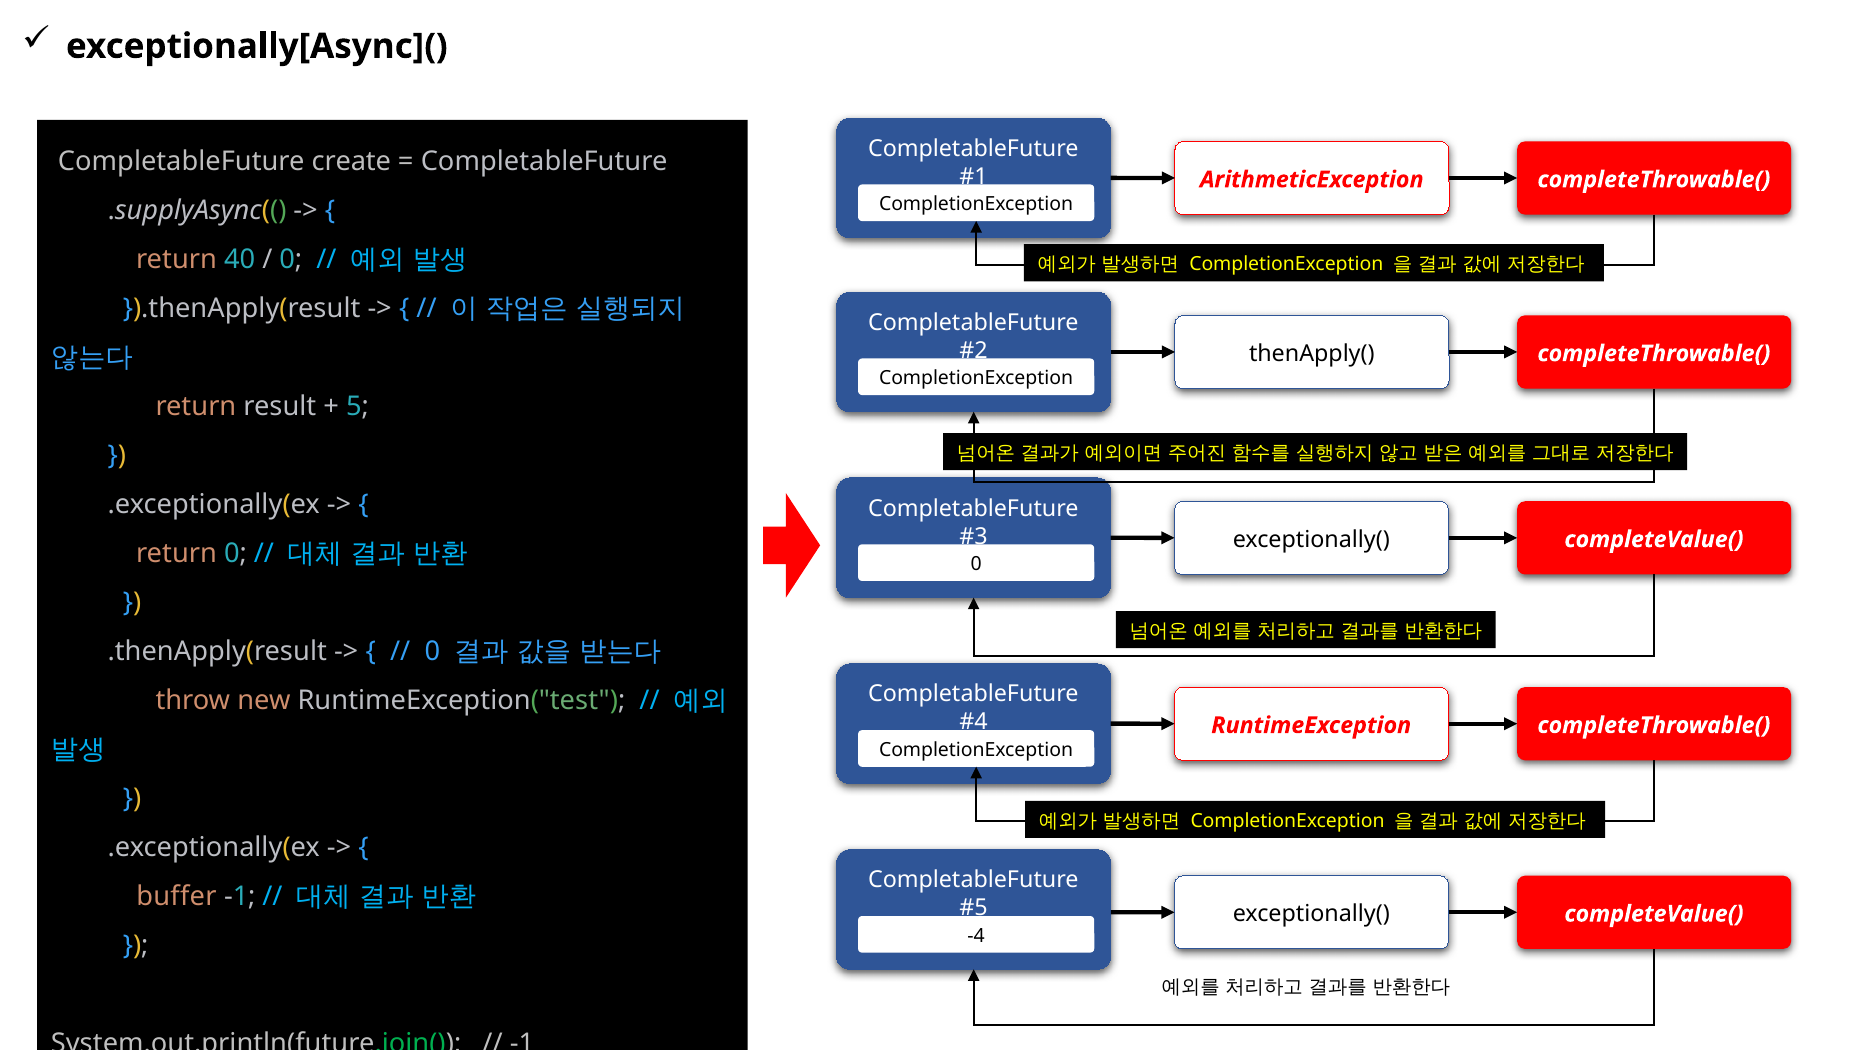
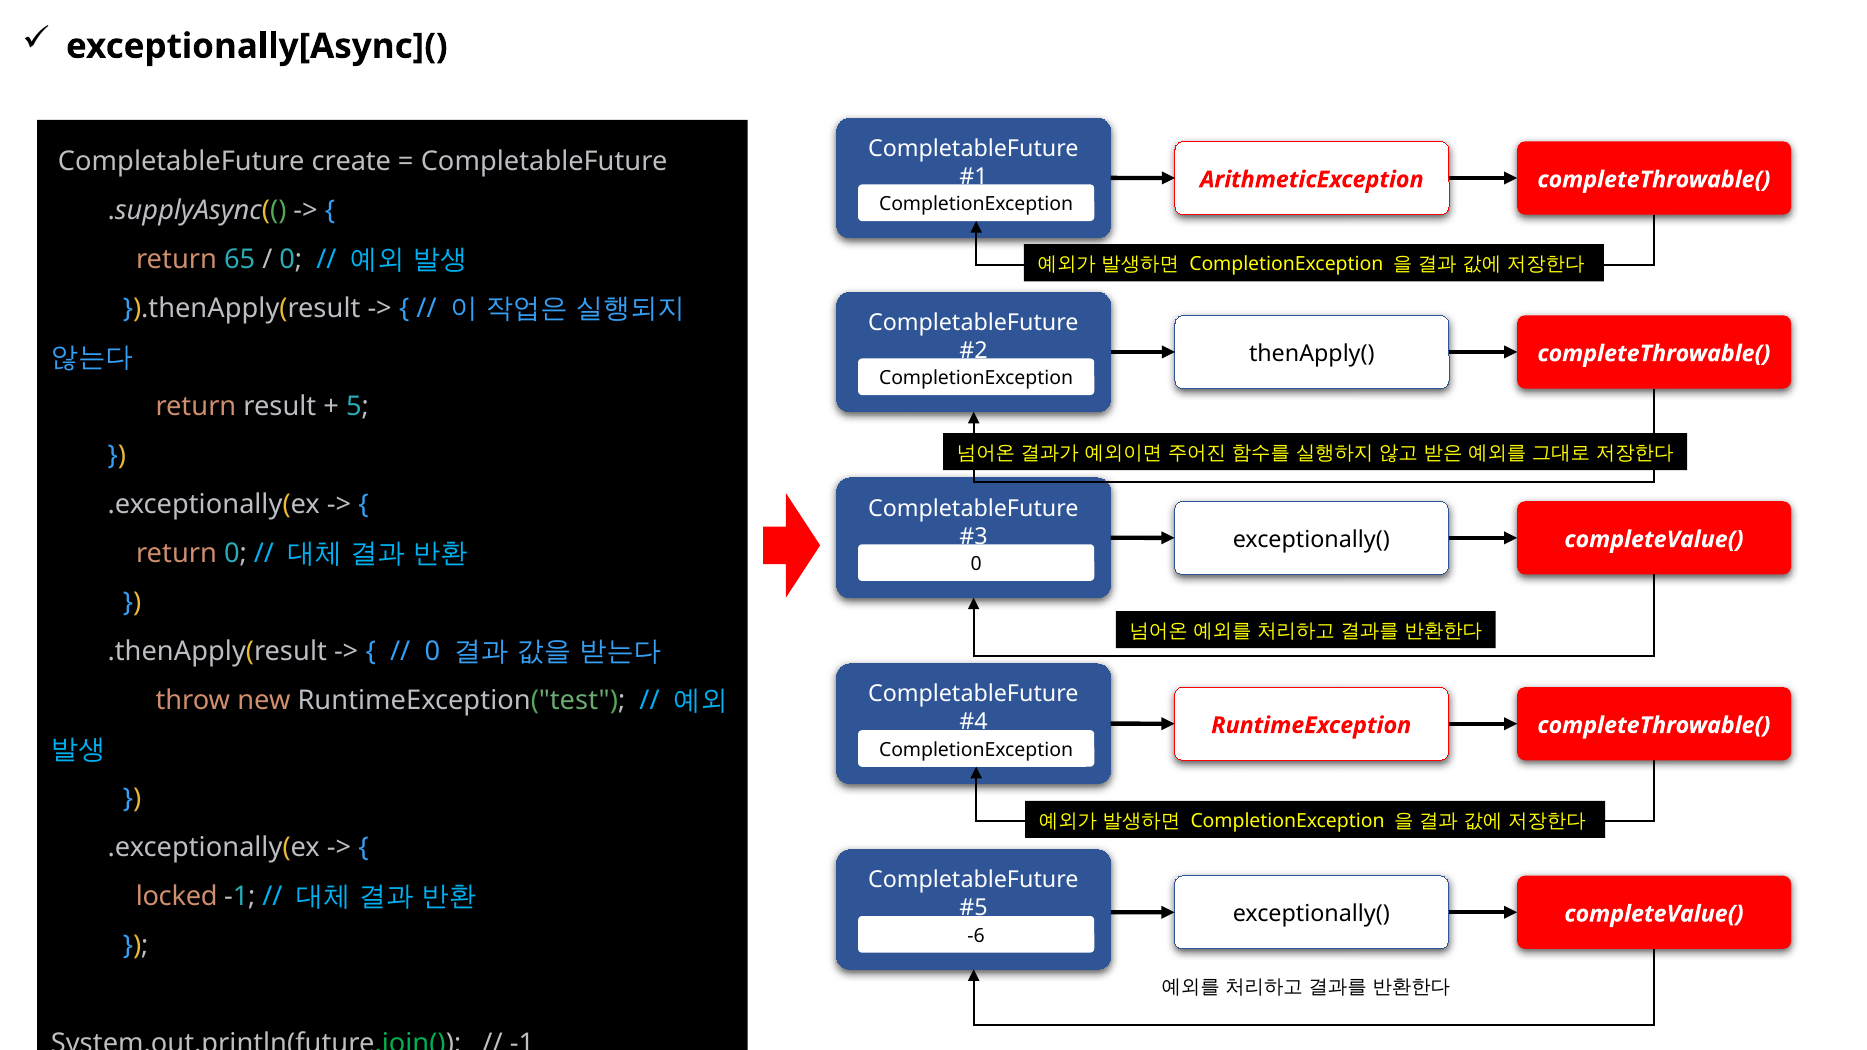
40: 40 -> 65 (240, 259)
buffer: buffer -> locked (177, 896)
-4: -4 -> -6 (976, 936)
